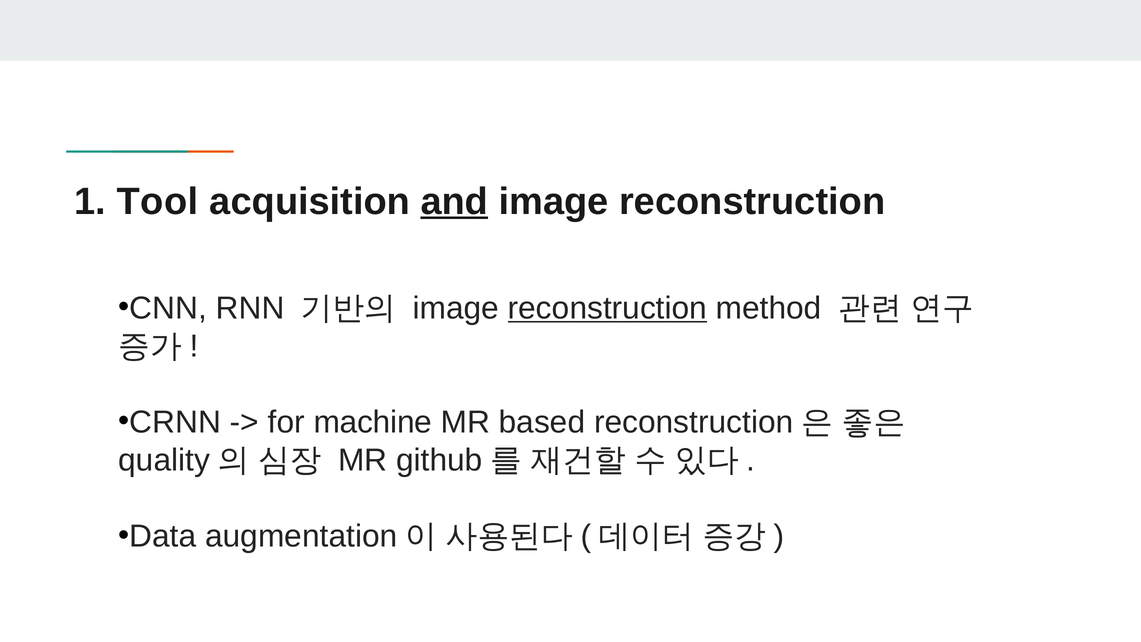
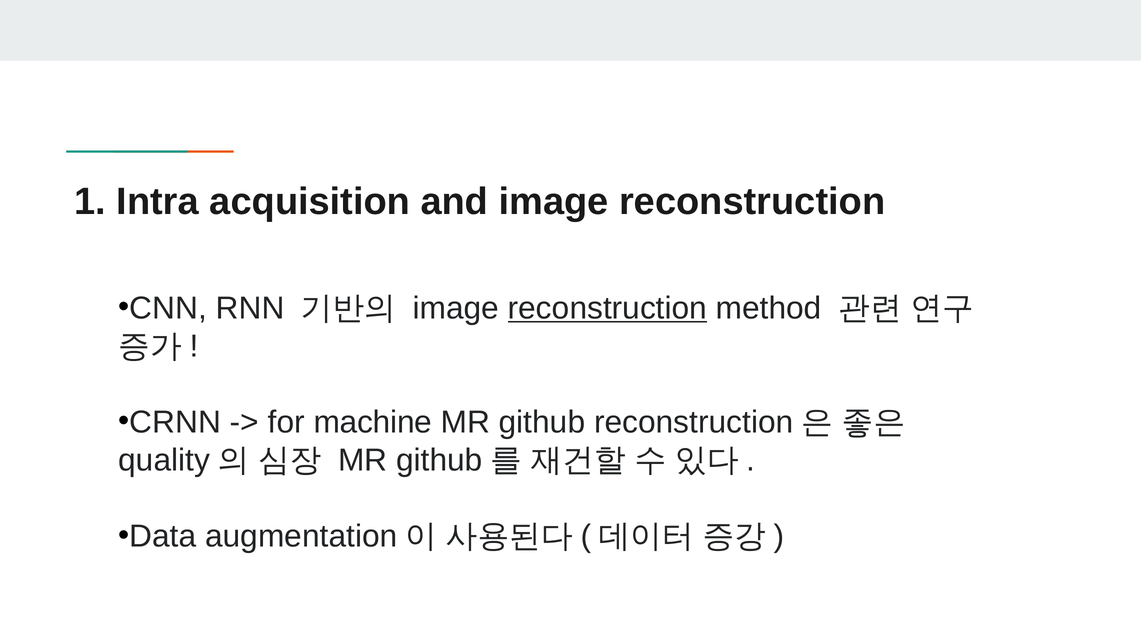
Tool: Tool -> Intra (158, 201)
and underline: present -> none (454, 201)
based: based -> github (542, 422)
